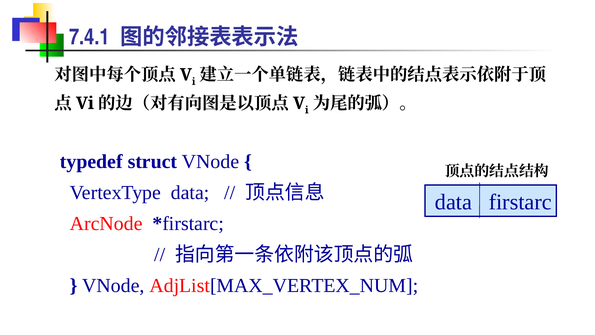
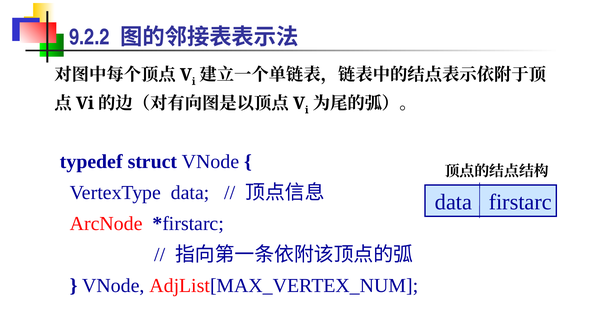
7.4.1: 7.4.1 -> 9.2.2 (89, 37)
